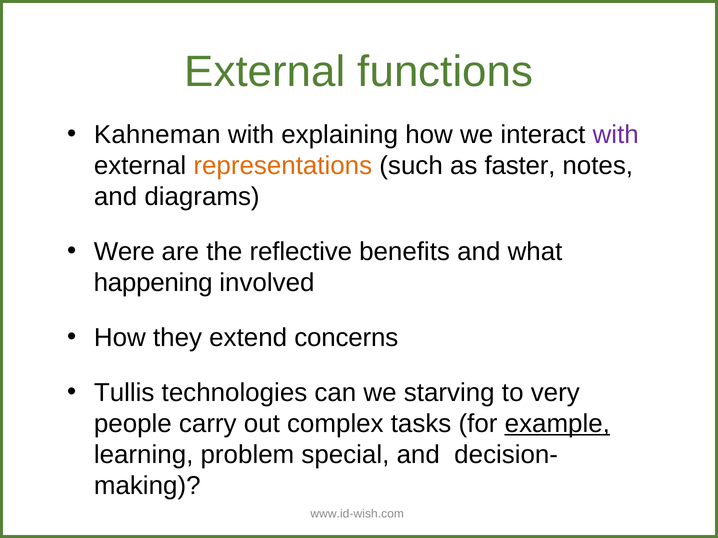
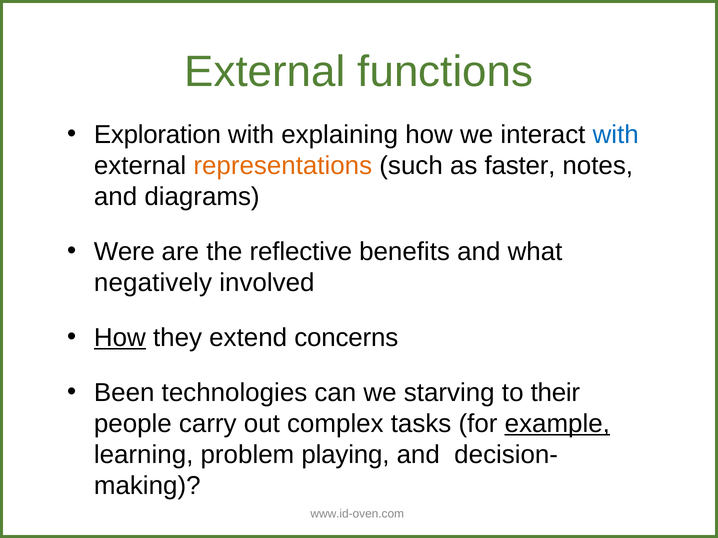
Kahneman: Kahneman -> Exploration (157, 135)
with colour: purple -> blue (616, 135)
happening: happening -> negatively (153, 283)
How underline: none -> present (120, 338)
Tullis: Tullis -> Been (124, 393)
very: very -> their (555, 393)
special: special -> playing (345, 455)
www.id-wish.com: www.id-wish.com -> www.id-oven.com (357, 514)
